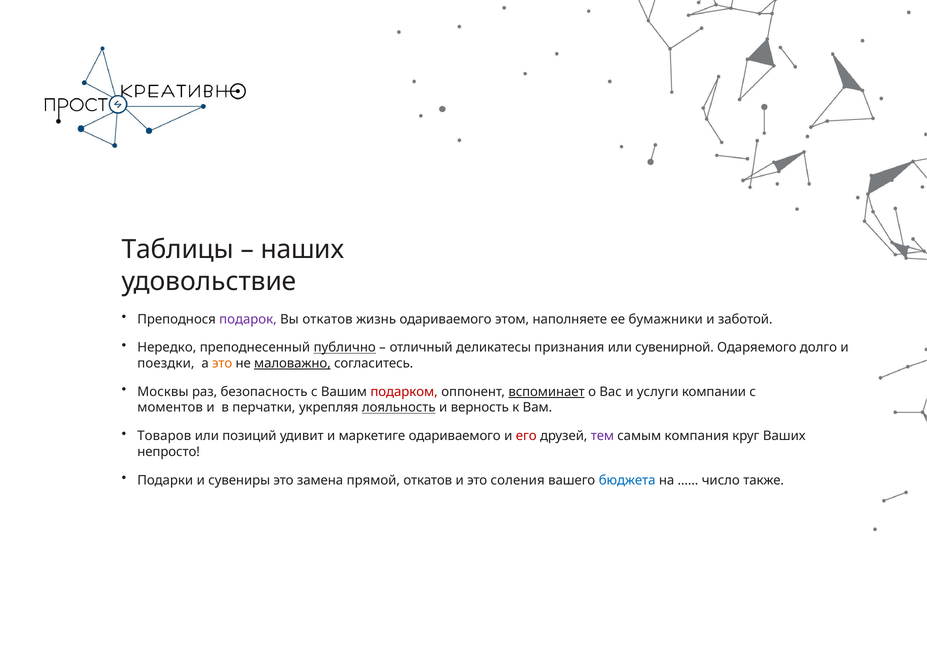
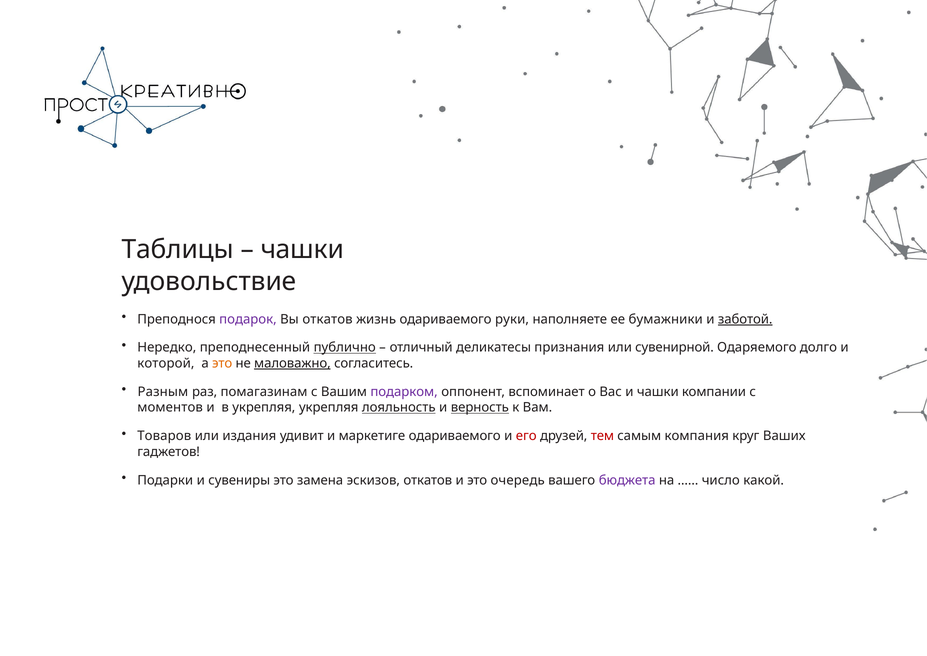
наших: наших -> чашки (302, 249)
этом: этом -> руки (512, 319)
заботой underline: none -> present (745, 319)
поездки: поездки -> которой (166, 363)
Москвы: Москвы -> Разным (163, 392)
безопасность: безопасность -> помагазинам (264, 392)
подарком colour: red -> purple (404, 392)
вспоминает underline: present -> none (547, 392)
и услуги: услуги -> чашки (658, 392)
в перчатки: перчатки -> укрепляя (264, 407)
верность underline: none -> present (480, 407)
позиций: позиций -> издания (249, 436)
тем colour: purple -> red (602, 436)
непросто: непросто -> гаджетов (169, 452)
прямой: прямой -> эскизов (373, 480)
соления: соления -> очередь (518, 480)
бюджета colour: blue -> purple (627, 480)
также: также -> какой (764, 480)
